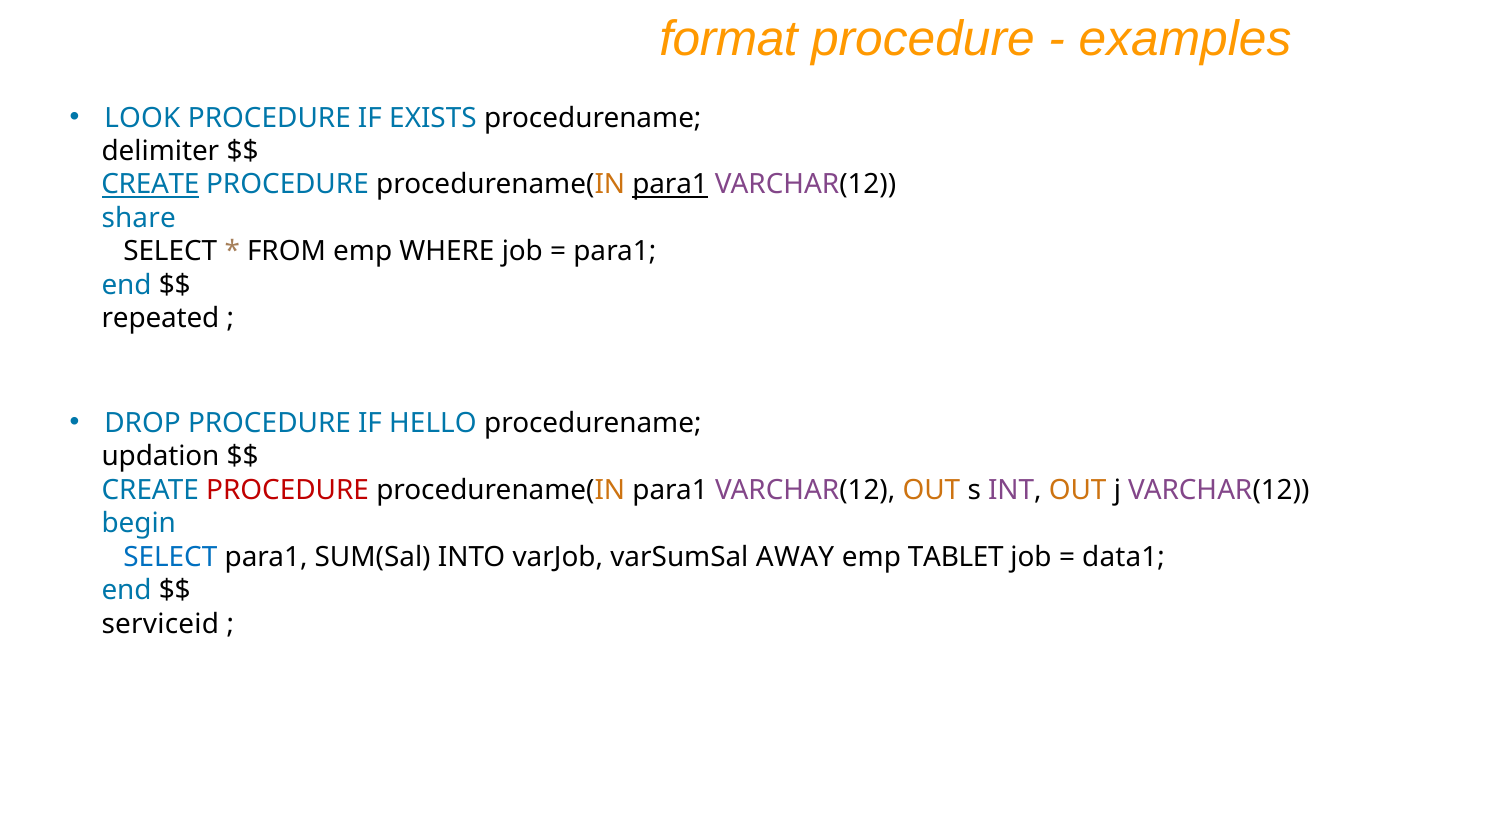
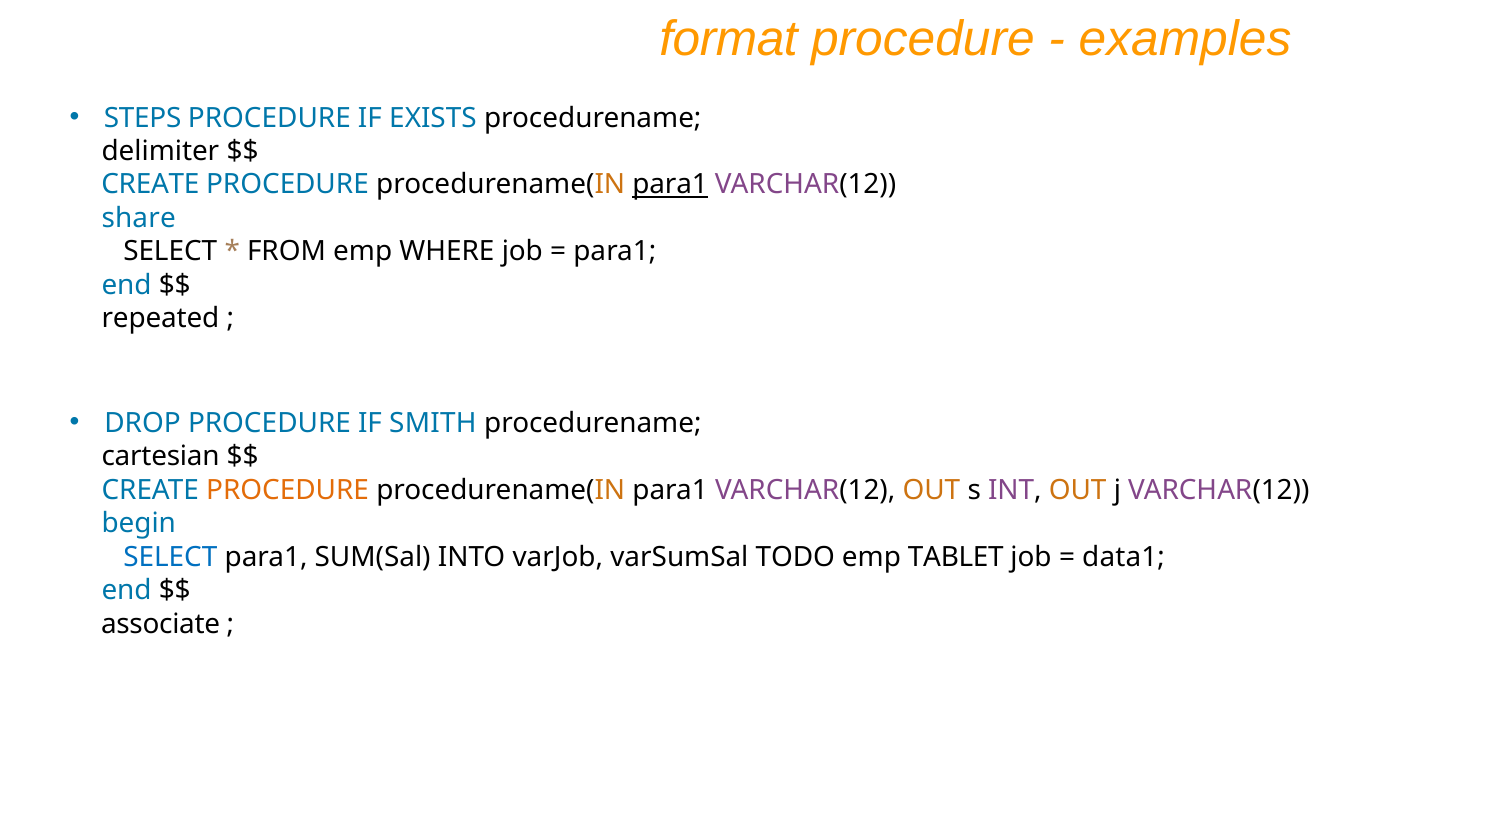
LOOK: LOOK -> STEPS (143, 118)
CREATE underline: present -> none (150, 185)
HELLO: HELLO -> SMITH (433, 424)
updation: updation -> cartesian (161, 457)
PROCEDURE colour: red -> orange (288, 491)
AWAY: AWAY -> TODO (795, 558)
serviceid: serviceid -> associate (161, 625)
